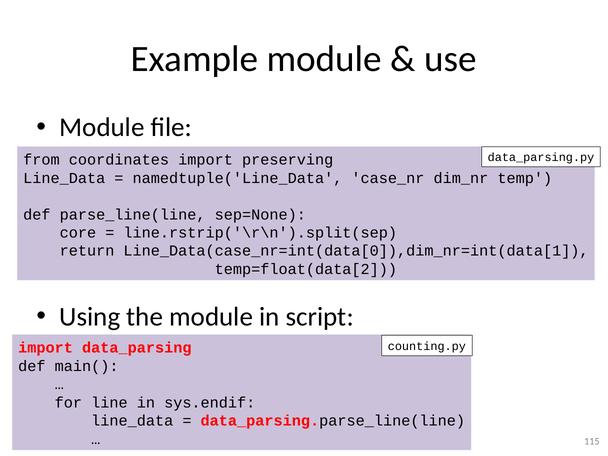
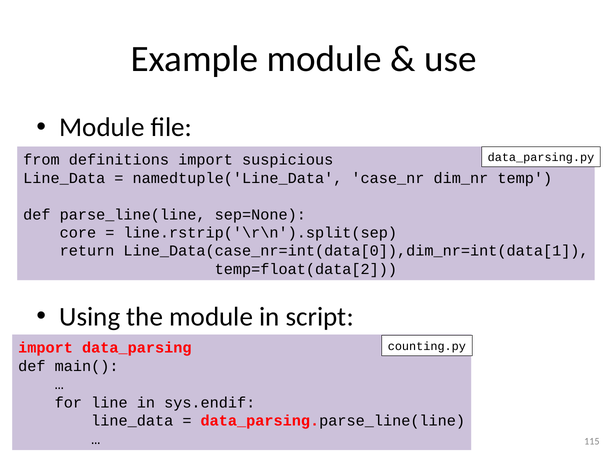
coordinates: coordinates -> definitions (119, 160)
preserving: preserving -> suspicious (288, 160)
